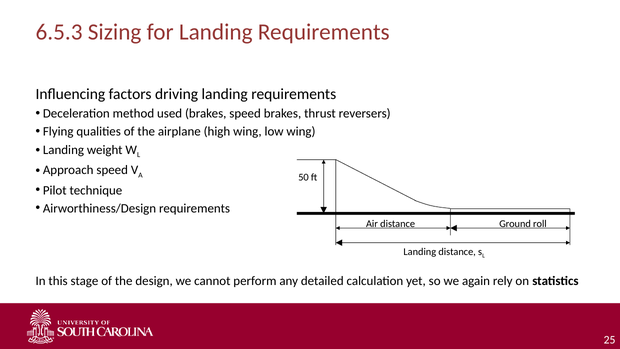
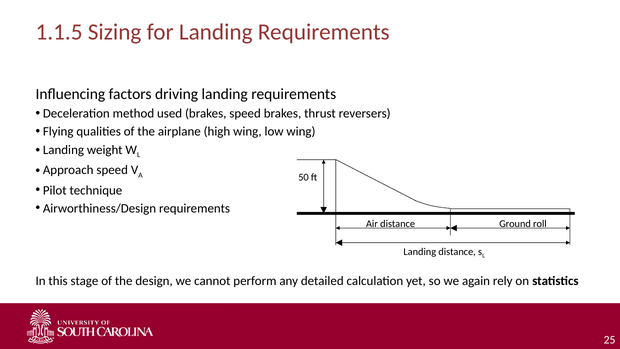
6.5.3: 6.5.3 -> 1.1.5 (59, 32)
